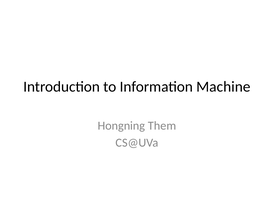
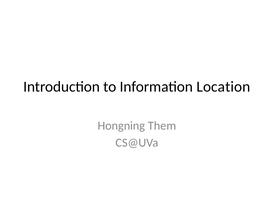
Machine: Machine -> Location (223, 87)
